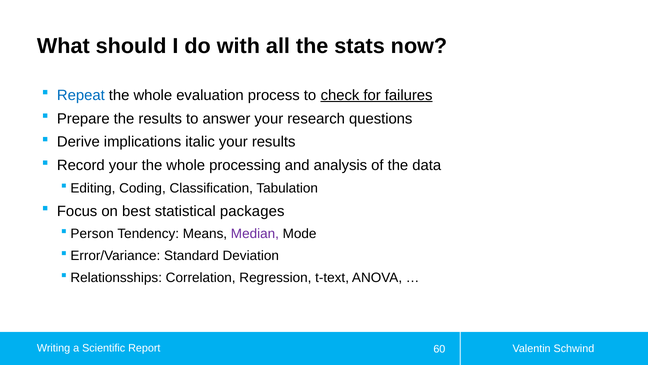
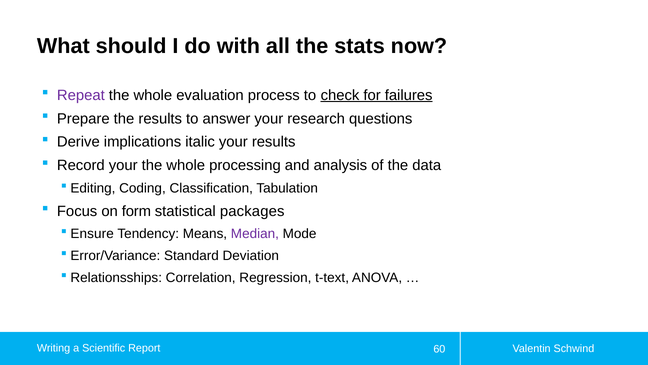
Repeat colour: blue -> purple (81, 95)
best: best -> form (136, 211)
Person: Person -> Ensure (92, 234)
